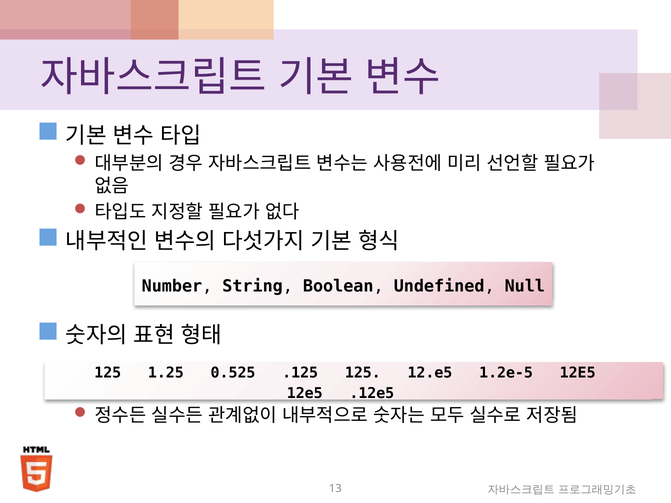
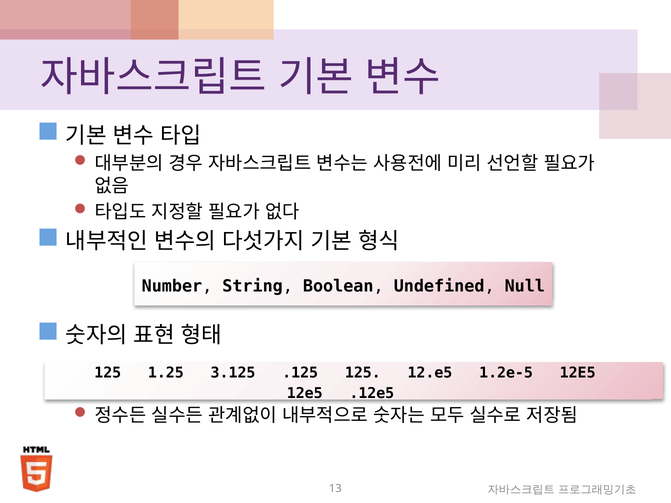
0.525: 0.525 -> 3.125 (233, 373)
